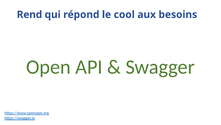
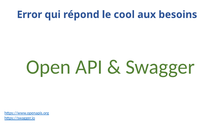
Rend: Rend -> Error (29, 15)
